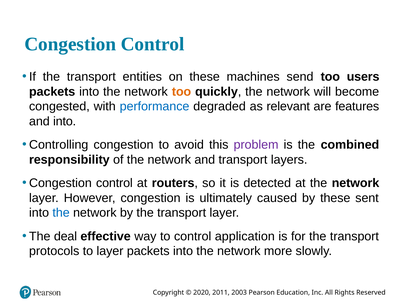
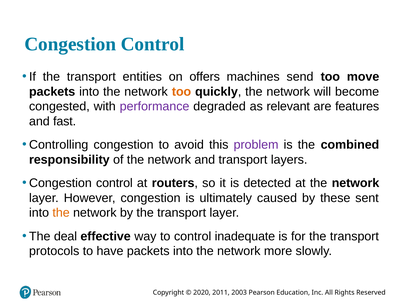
on these: these -> offers (205, 77)
users: users -> move (363, 77)
performance colour: blue -> purple (155, 107)
and into: into -> fast (65, 122)
the colour: blue -> orange (61, 213)
application: application -> inadequate (245, 236)
to layer: layer -> have (110, 251)
